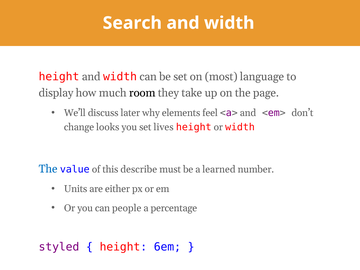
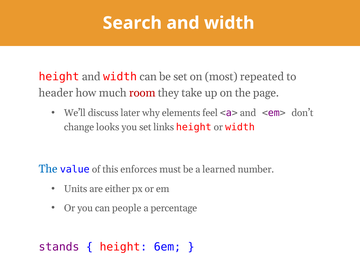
language: language -> repeated (262, 77)
display: display -> header (56, 93)
room colour: black -> red (142, 93)
lives: lives -> links (164, 127)
describe: describe -> enforces (139, 169)
styled: styled -> stands (59, 247)
